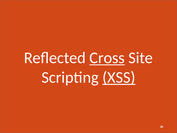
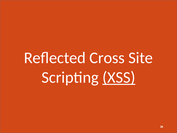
Cross underline: present -> none (107, 58)
